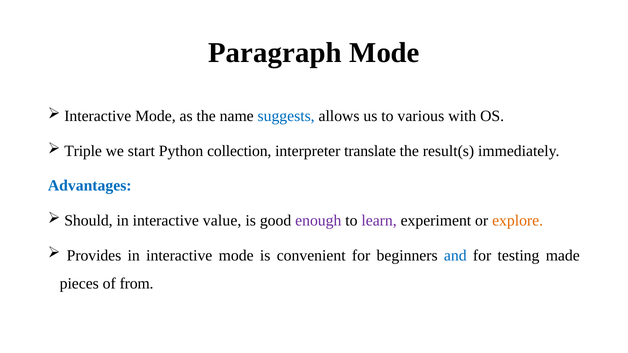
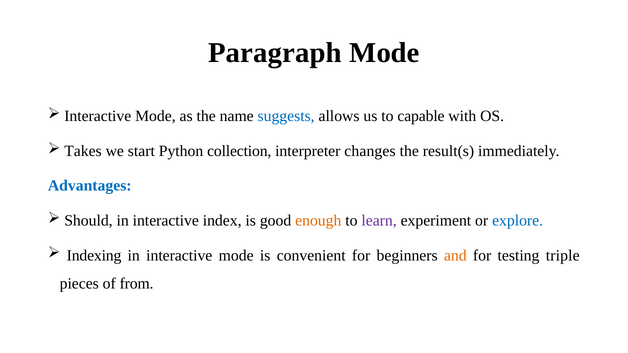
various: various -> capable (421, 116)
Triple: Triple -> Takes (83, 151)
translate: translate -> changes (370, 151)
value: value -> index (222, 221)
enough colour: purple -> orange (318, 221)
explore colour: orange -> blue (518, 221)
Provides: Provides -> Indexing (94, 256)
and colour: blue -> orange (455, 256)
made: made -> triple (563, 256)
